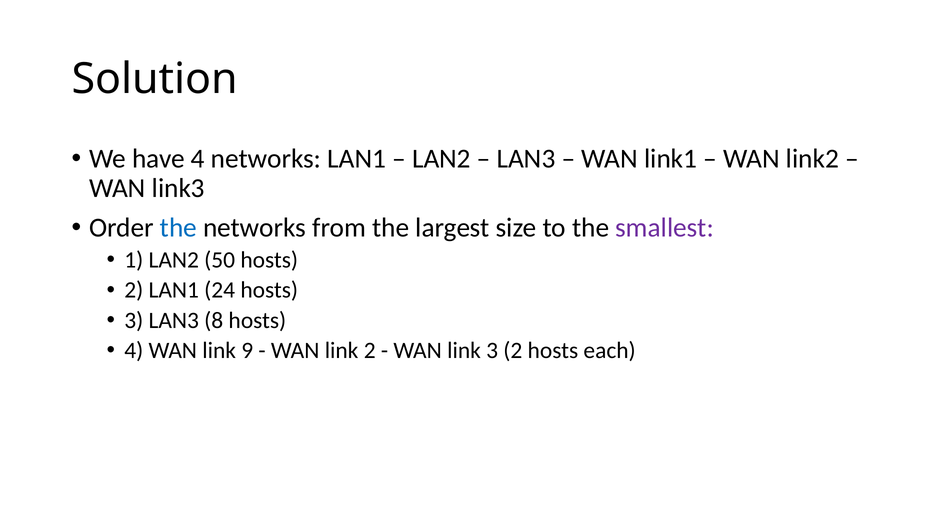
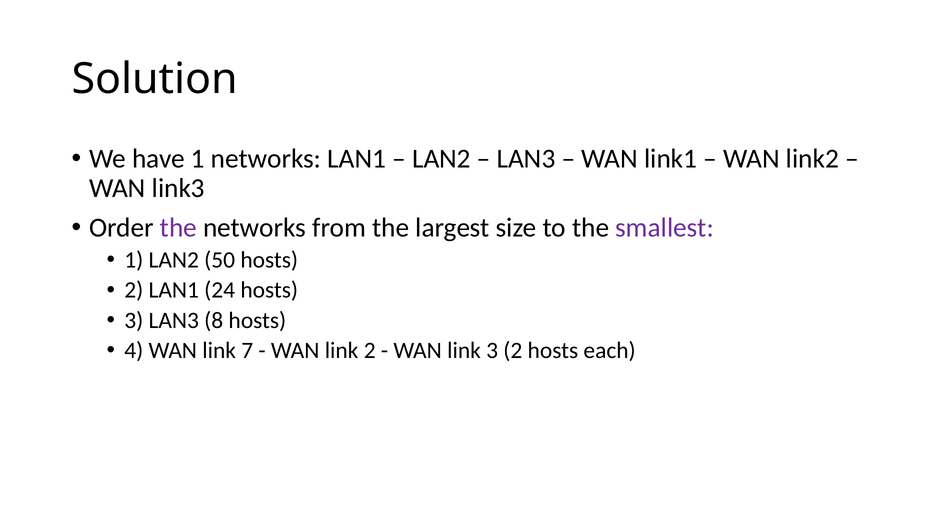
have 4: 4 -> 1 (198, 159)
the colour: blue -> purple (178, 227)
9: 9 -> 7 (247, 350)
